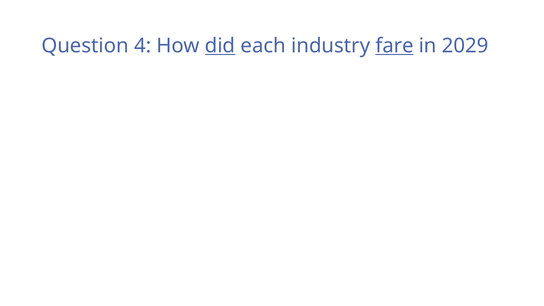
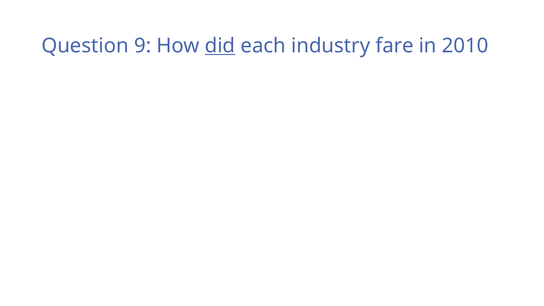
4: 4 -> 9 (143, 46)
fare underline: present -> none (394, 46)
2029: 2029 -> 2010 (465, 46)
